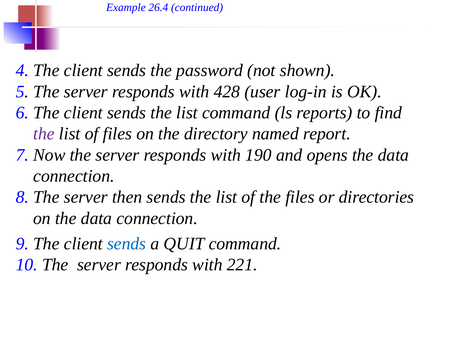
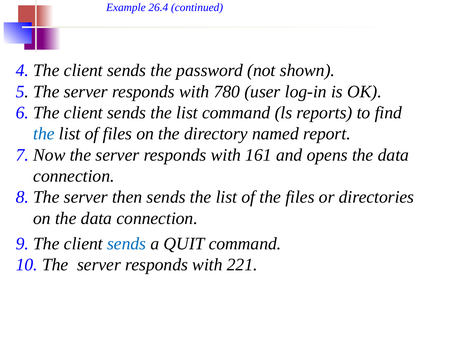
428: 428 -> 780 (227, 92)
the colour: purple -> blue (44, 134)
190: 190 -> 161 (259, 155)
